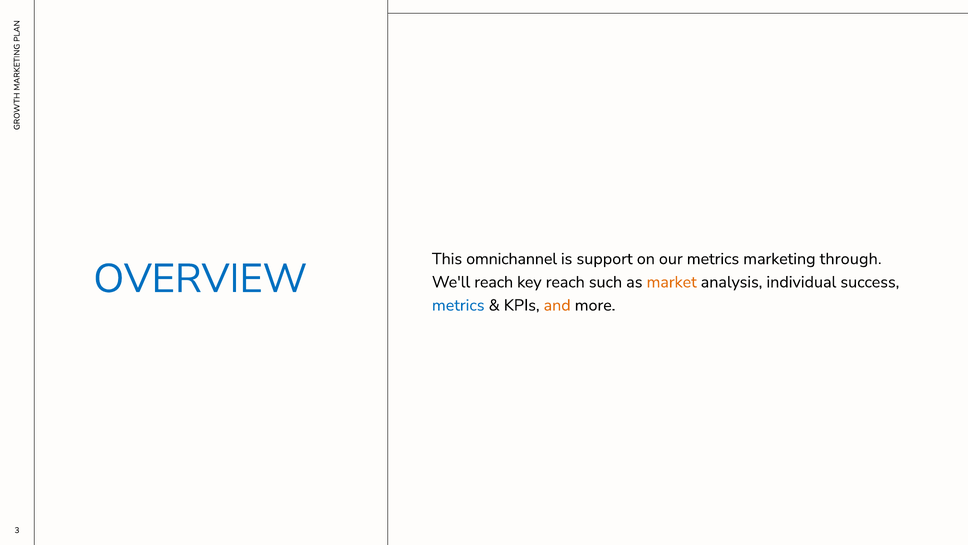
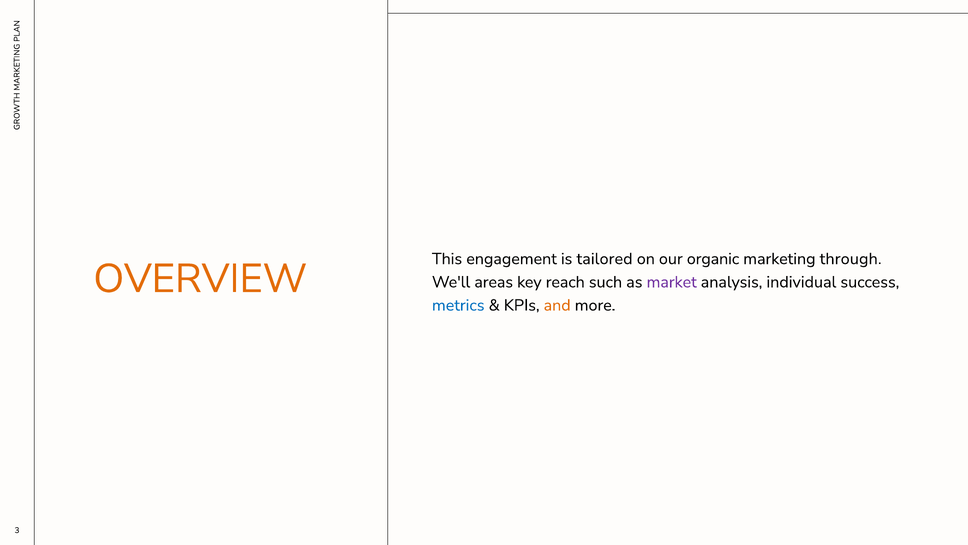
omnichannel: omnichannel -> engagement (512, 259)
support: support -> tailored (605, 259)
our metrics: metrics -> organic (713, 259)
OVERVIEW colour: blue -> orange (200, 278)
We'll reach: reach -> areas (494, 282)
market colour: orange -> purple (672, 282)
